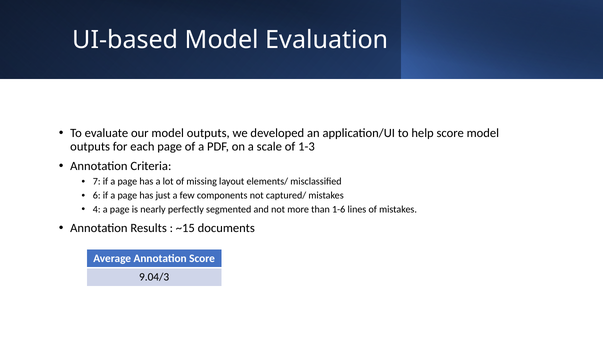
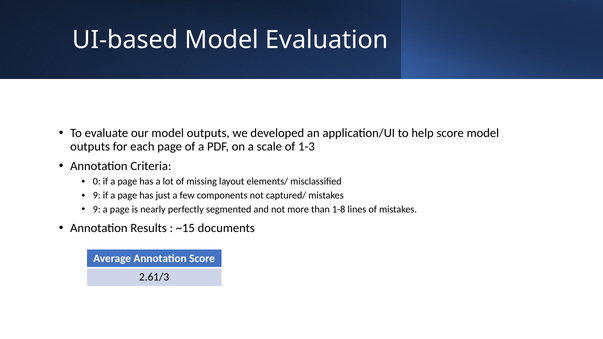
7: 7 -> 0 (97, 182)
6: 6 -> 9 (97, 196)
4: 4 -> 9 (97, 210)
1-6: 1-6 -> 1-8 (339, 210)
9.04/3: 9.04/3 -> 2.61/3 (154, 277)
